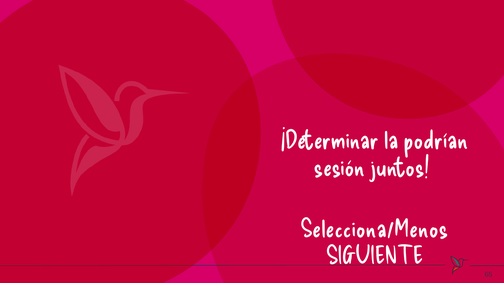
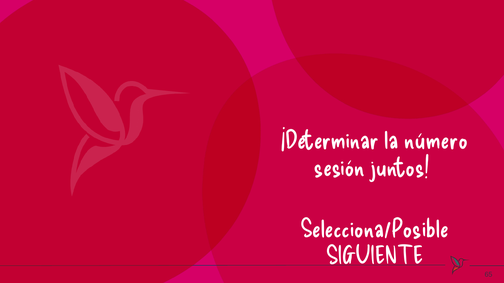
podrían: podrían -> número (436, 141)
Selecciona/Menos: Selecciona/Menos -> Selecciona/Posible (375, 230)
